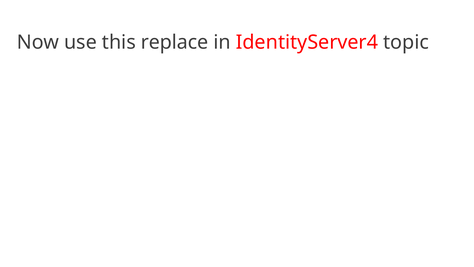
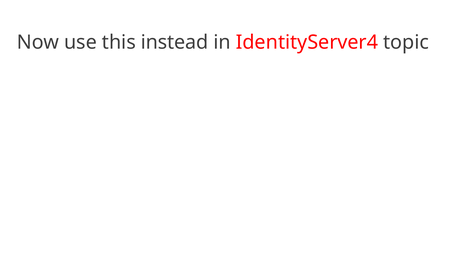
replace: replace -> instead (175, 42)
